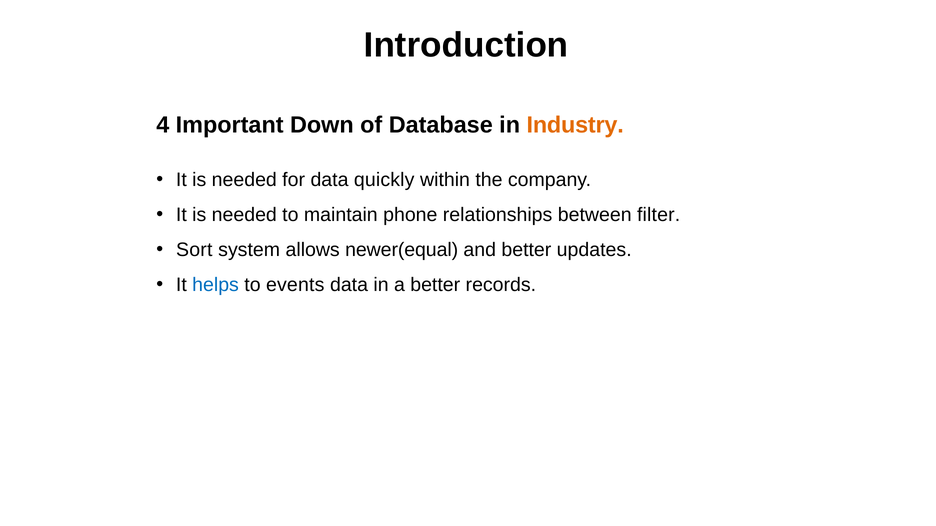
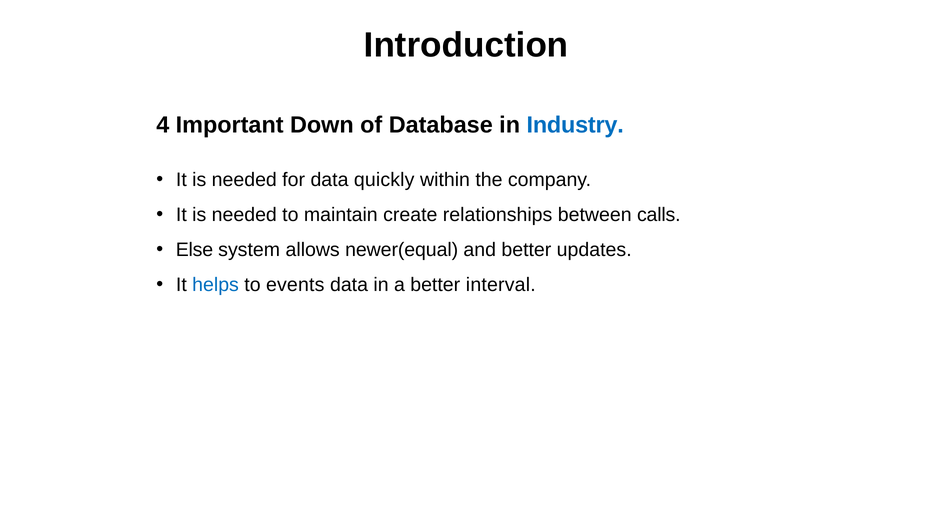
Industry colour: orange -> blue (575, 125)
phone: phone -> create (410, 215)
filter: filter -> calls (659, 215)
Sort: Sort -> Else (194, 250)
records: records -> interval (501, 285)
